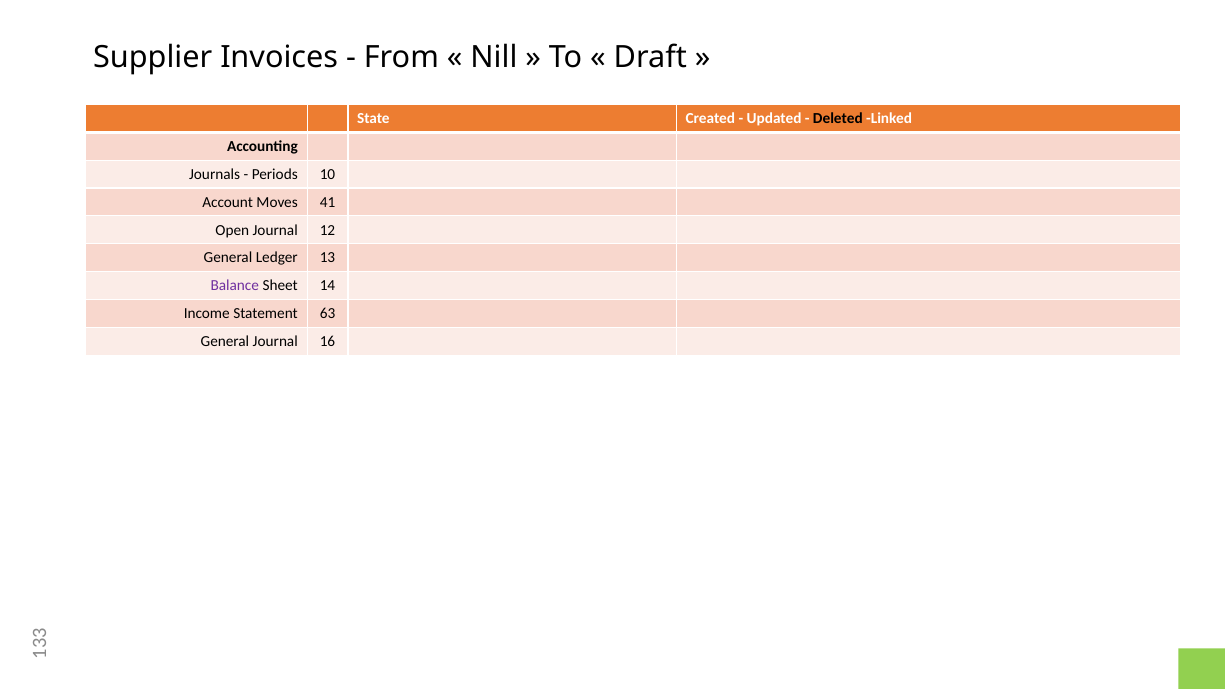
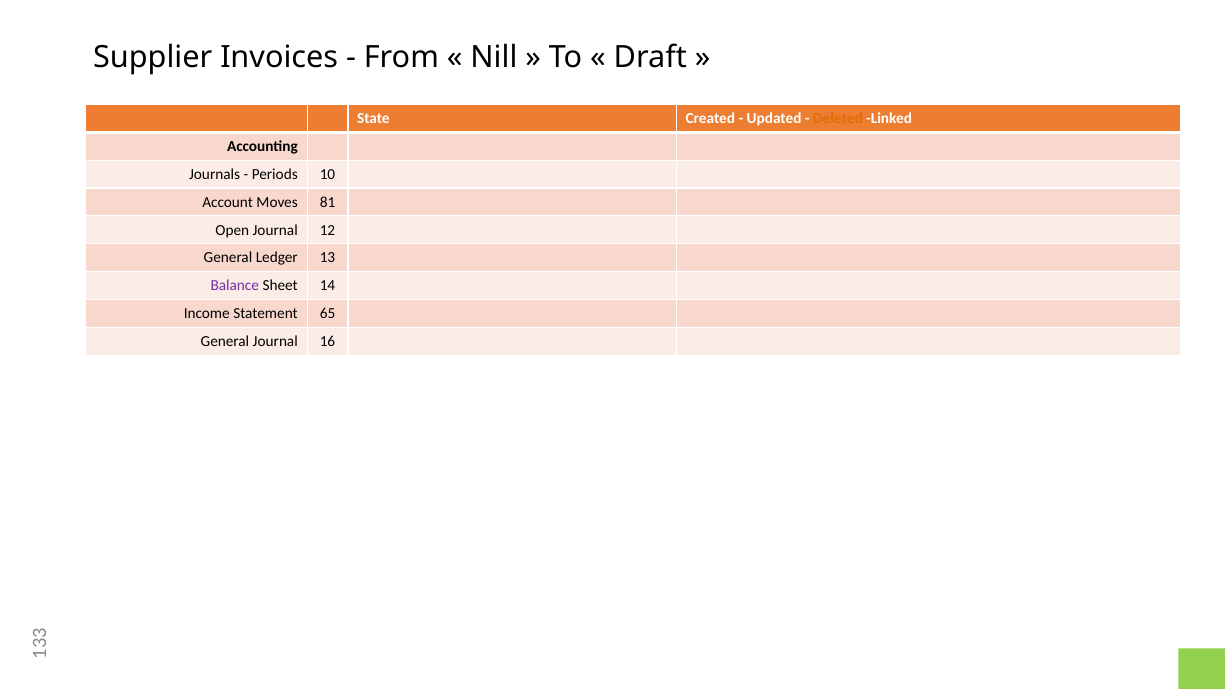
Deleted colour: black -> orange (838, 118)
41: 41 -> 81 (328, 202)
63: 63 -> 65 (328, 314)
